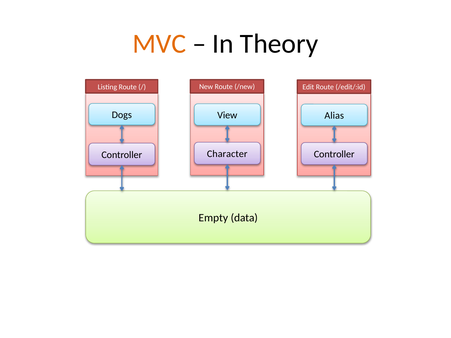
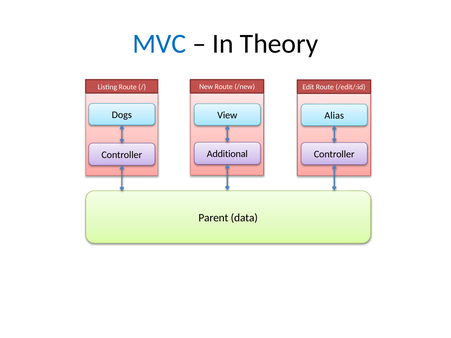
MVC colour: orange -> blue (159, 44)
Character: Character -> Additional (227, 154)
Empty: Empty -> Parent (213, 218)
